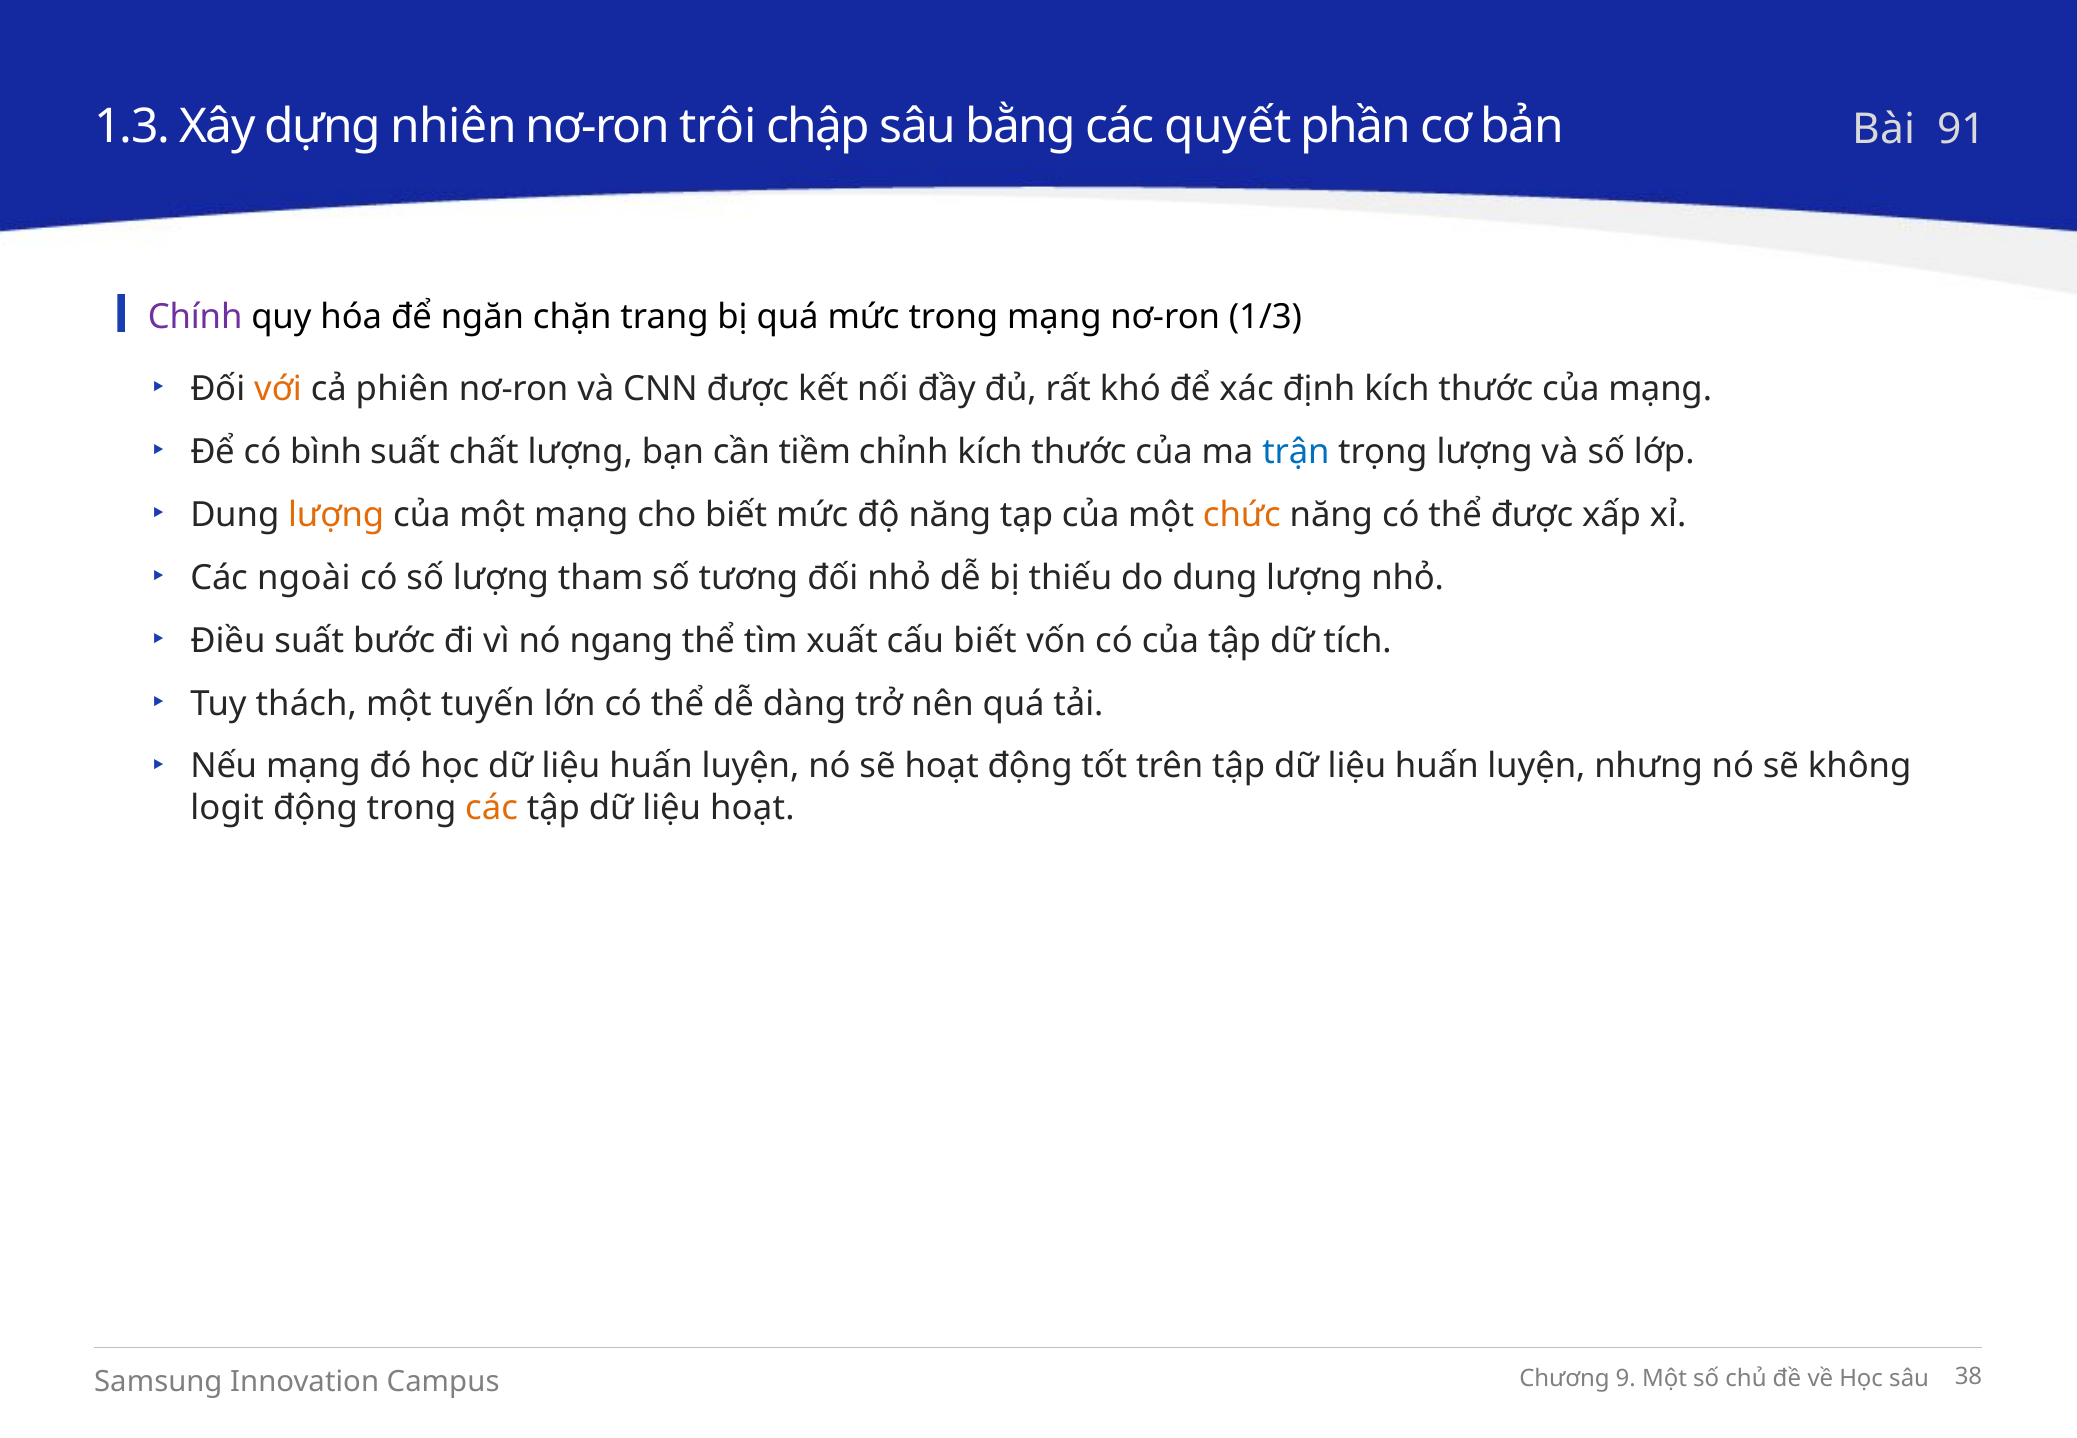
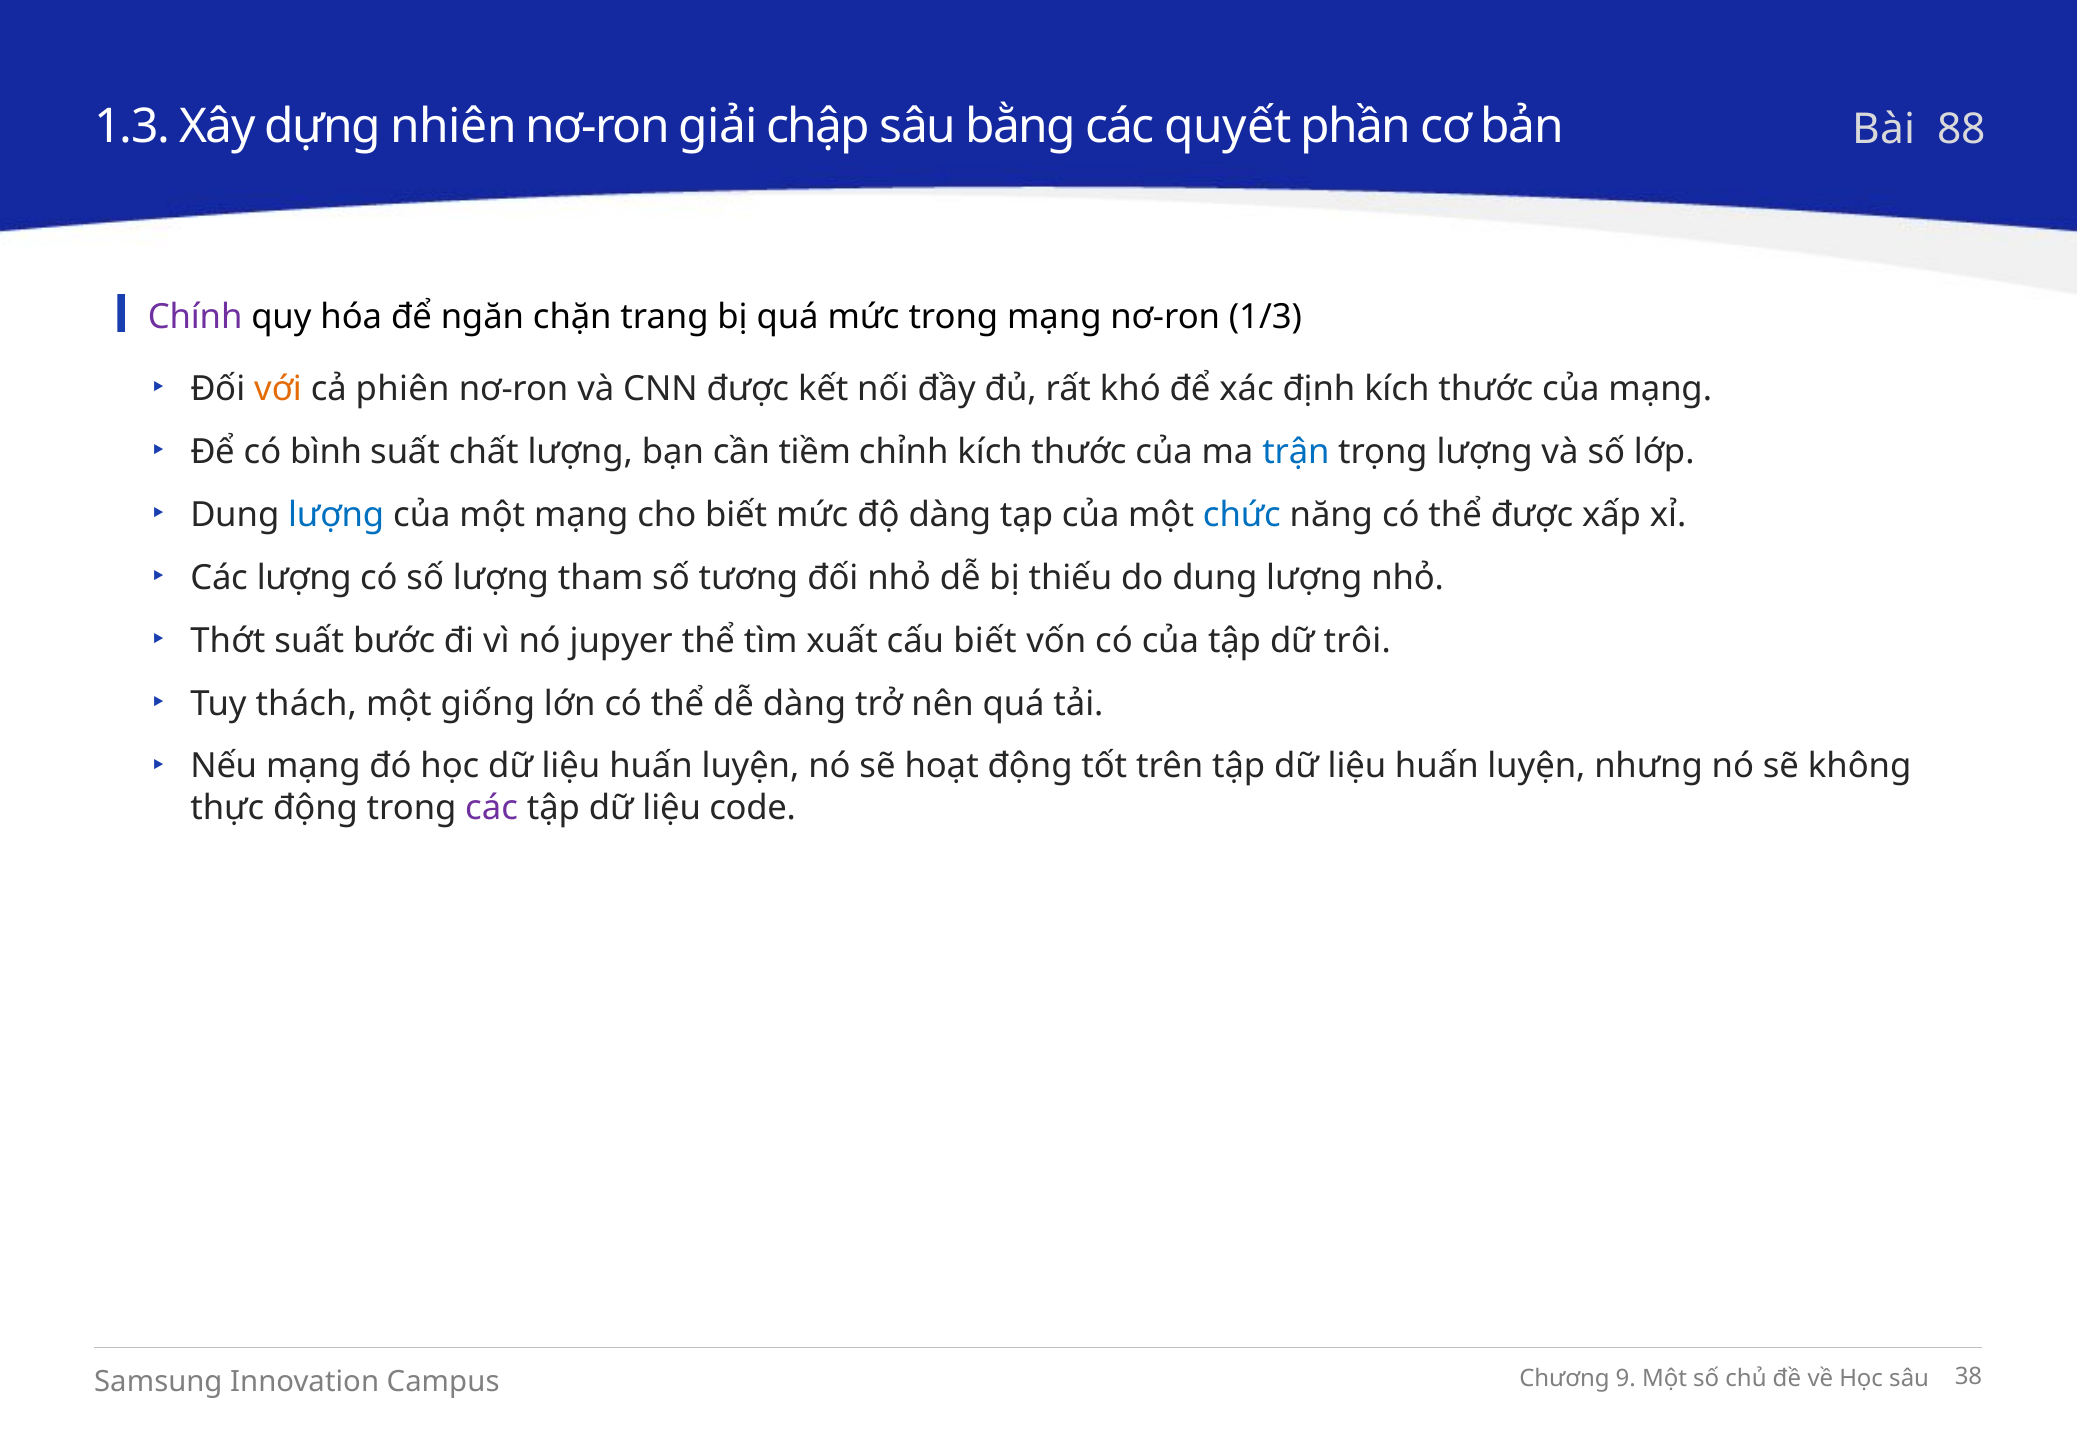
trôi: trôi -> giải (718, 126)
91: 91 -> 88 (1961, 129)
lượng colour: orange -> blue (336, 515)
độ năng: năng -> dàng (950, 515)
chức colour: orange -> blue (1242, 515)
Các ngoài: ngoài -> lượng (304, 578)
Điều: Điều -> Thớt (228, 641)
ngang: ngang -> jupyer (621, 641)
tích: tích -> trôi (1357, 641)
tuyến: tuyến -> giống (488, 704)
logit: logit -> thực (227, 808)
các colour: orange -> purple (492, 808)
liệu hoạt: hoạt -> code (753, 808)
